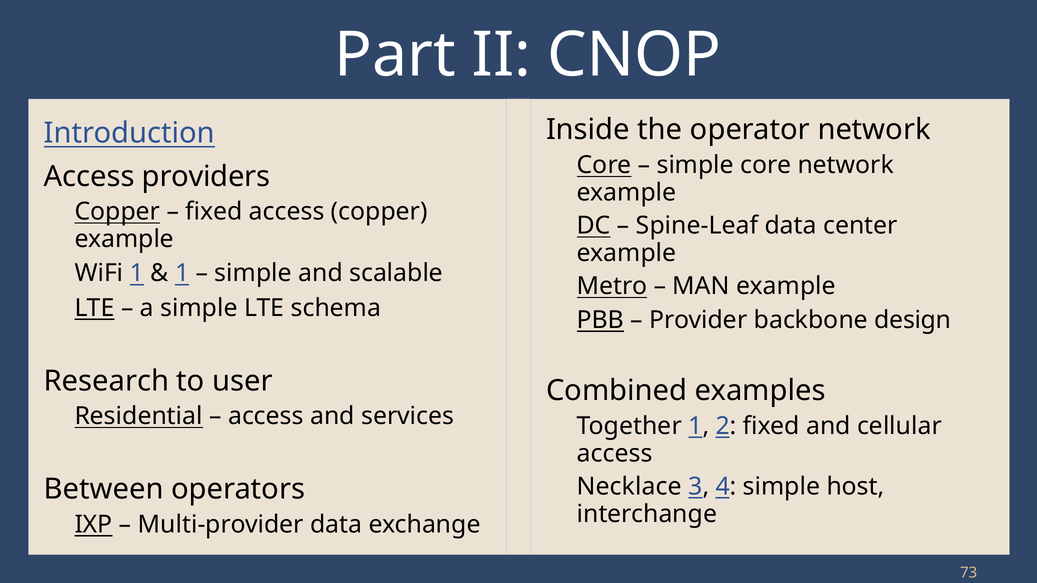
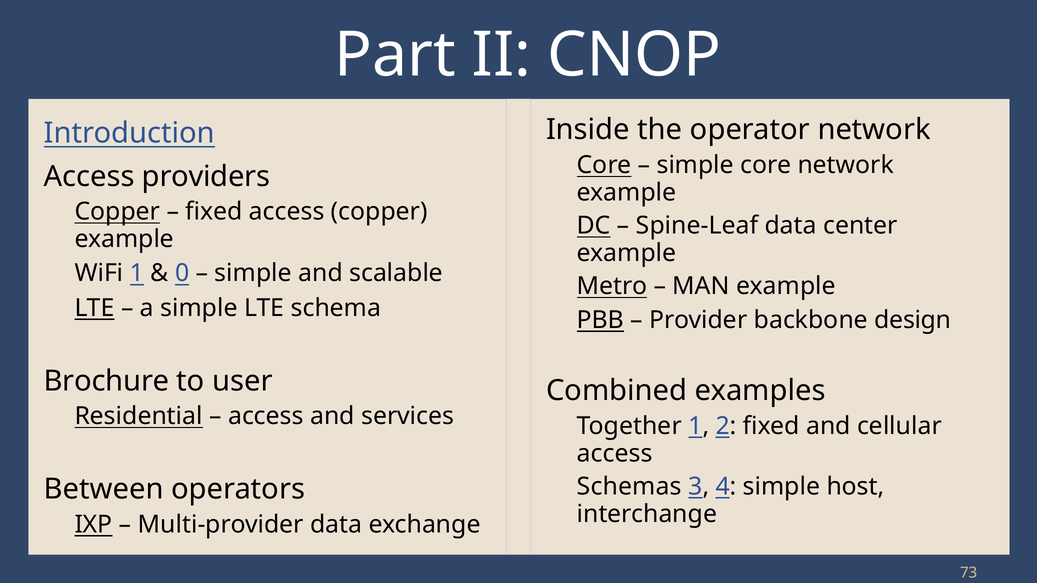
1: 1 -> 0 (182, 273)
Research: Research -> Brochure (107, 381)
Necklace: Necklace -> Schemas (629, 487)
